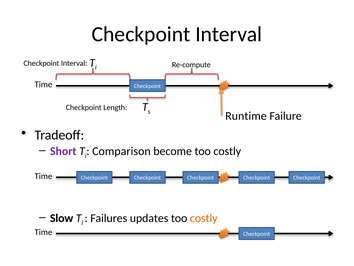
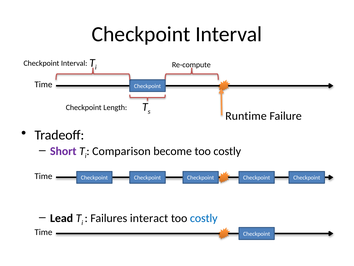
Slow: Slow -> Lead (62, 218)
updates: updates -> interact (149, 218)
costly colour: orange -> blue (204, 218)
